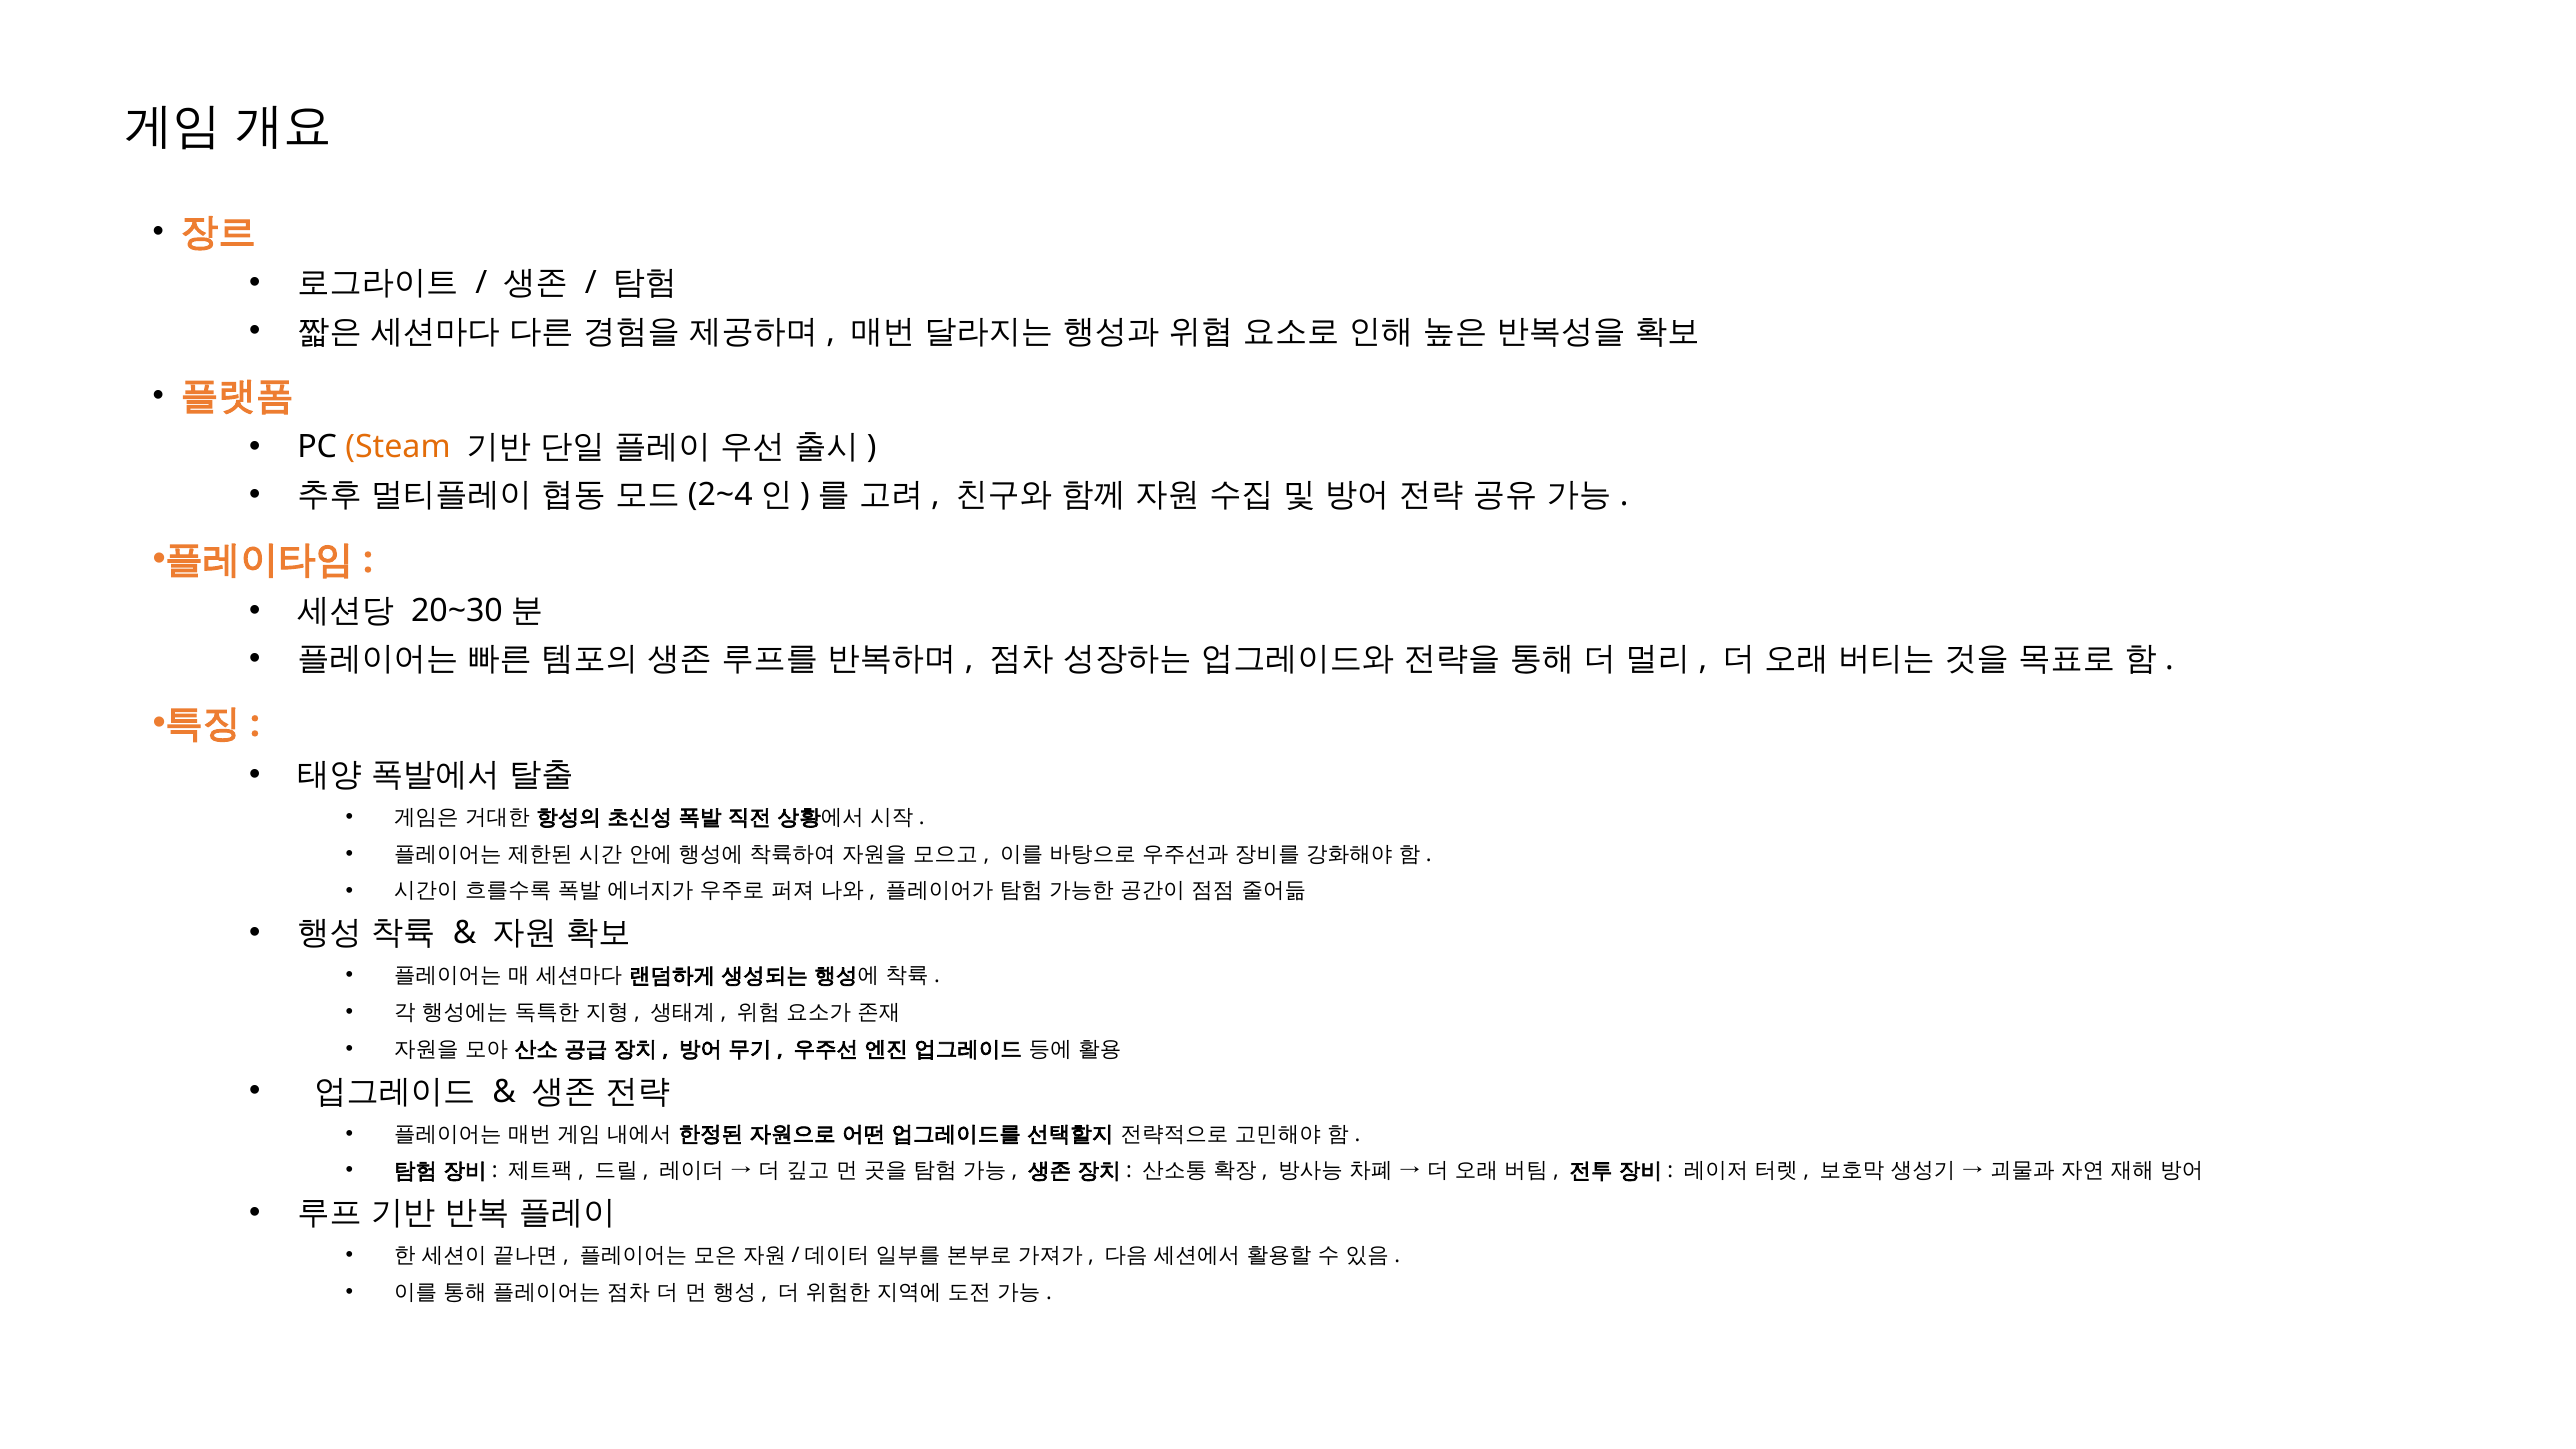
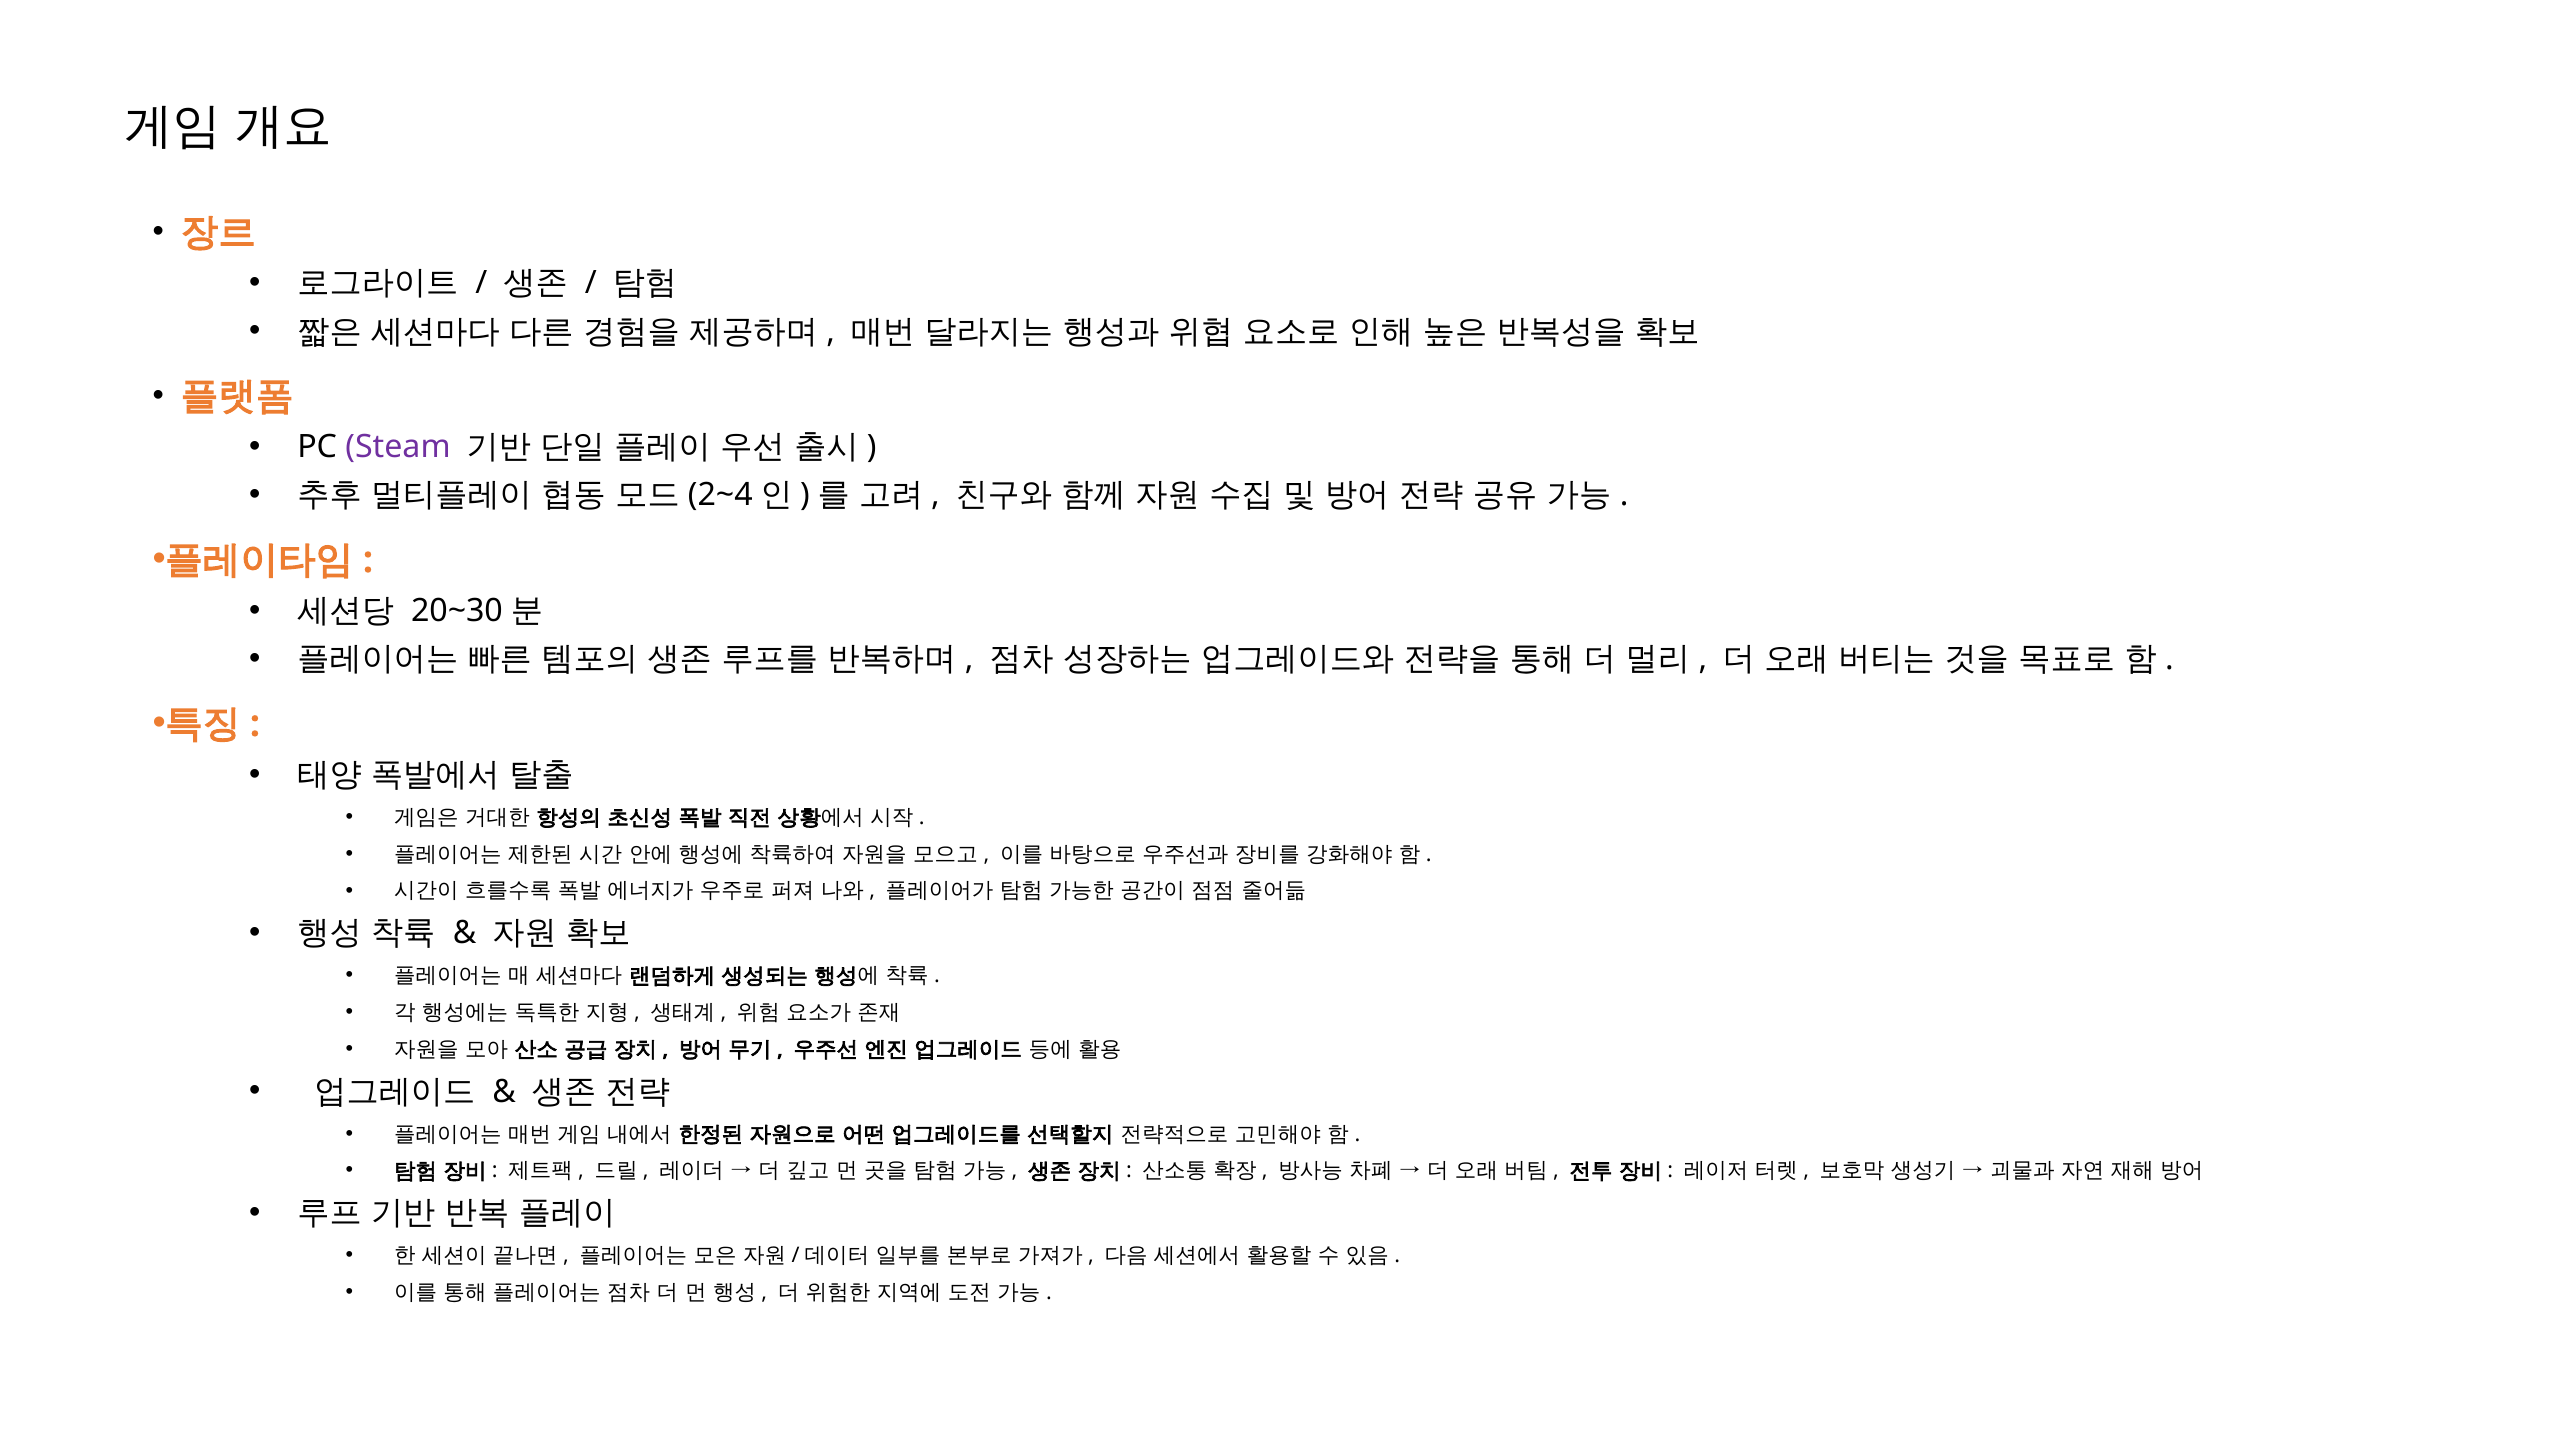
Steam colour: orange -> purple (398, 447)
